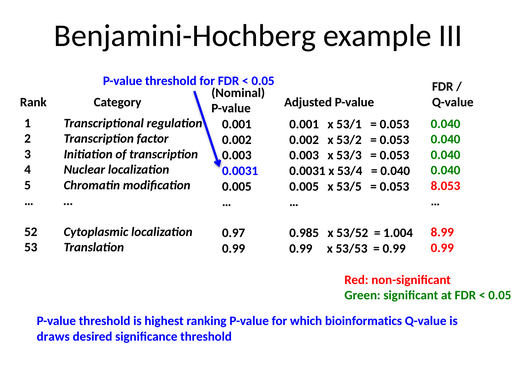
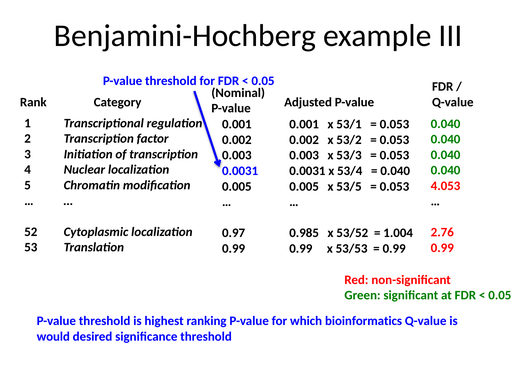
8.053: 8.053 -> 4.053 (446, 186)
8.99: 8.99 -> 2.76 (442, 232)
draws: draws -> would (53, 336)
